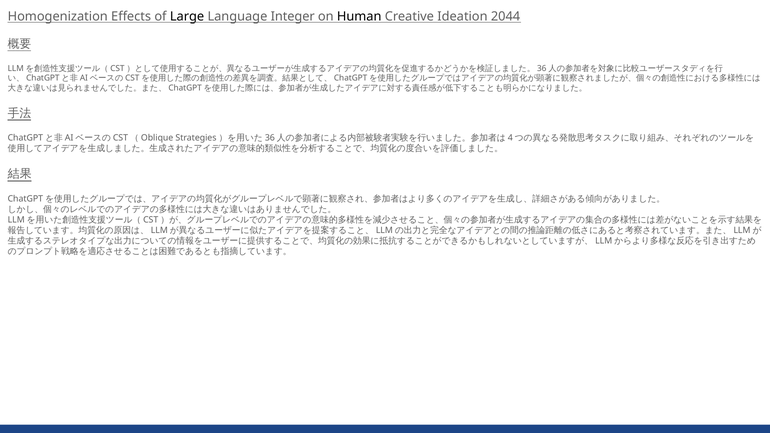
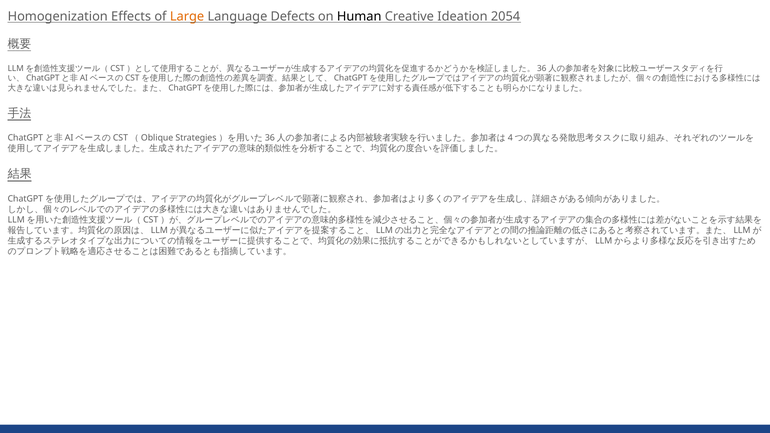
Large colour: black -> orange (187, 16)
Integer: Integer -> Defects (293, 16)
2044: 2044 -> 2054 (506, 16)
